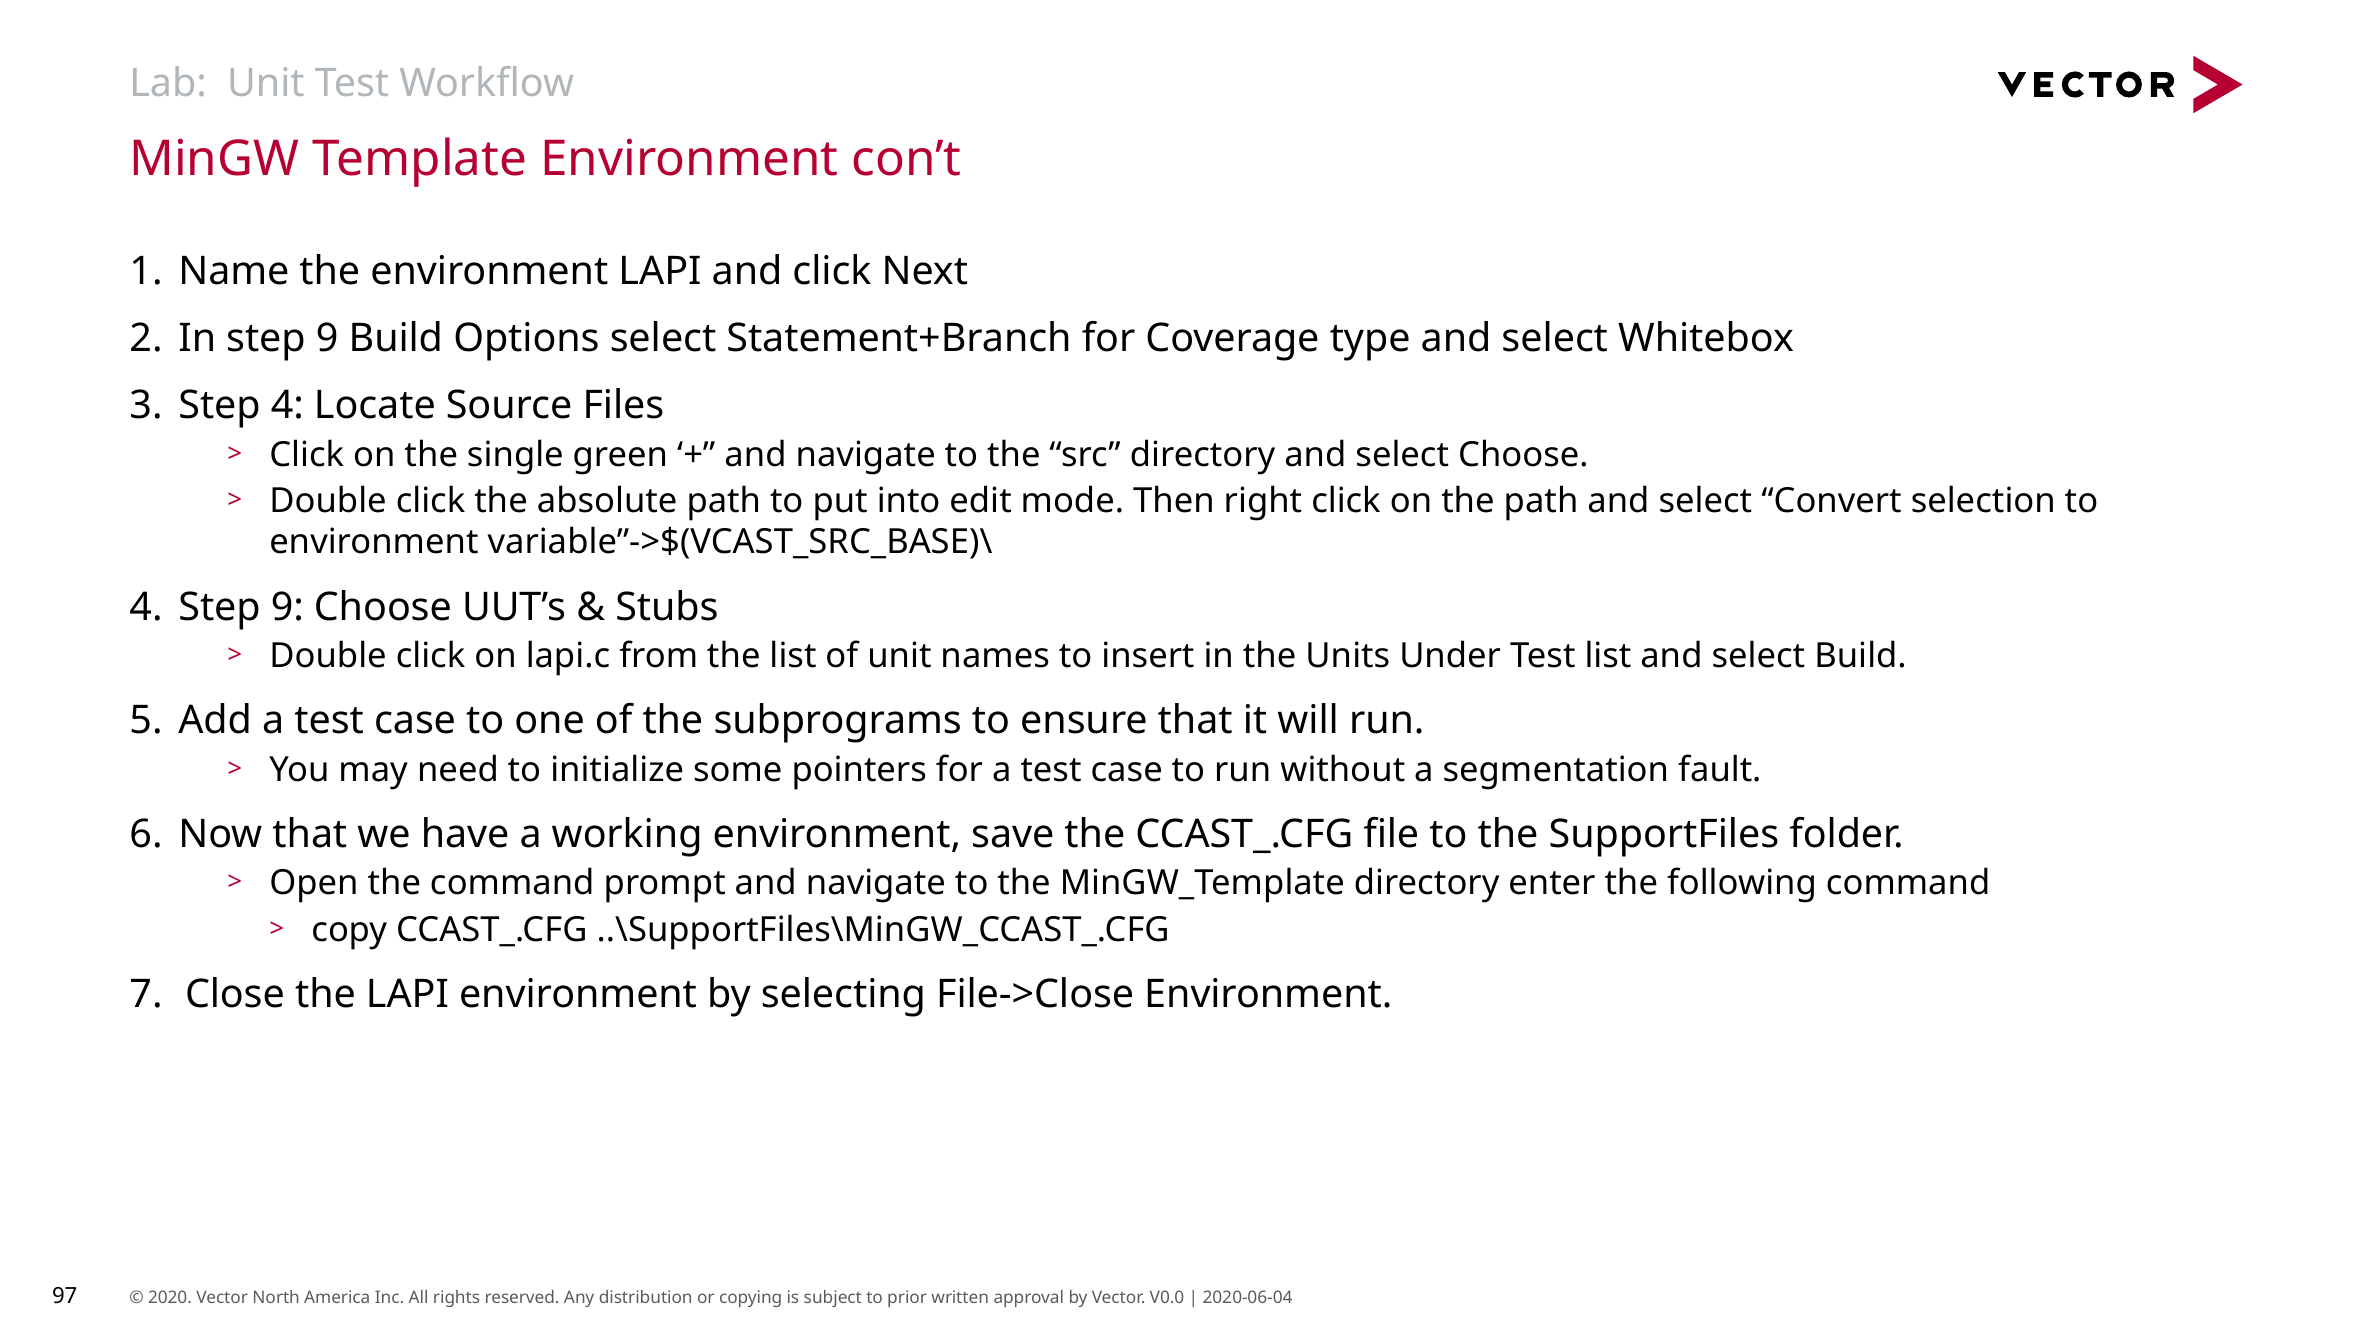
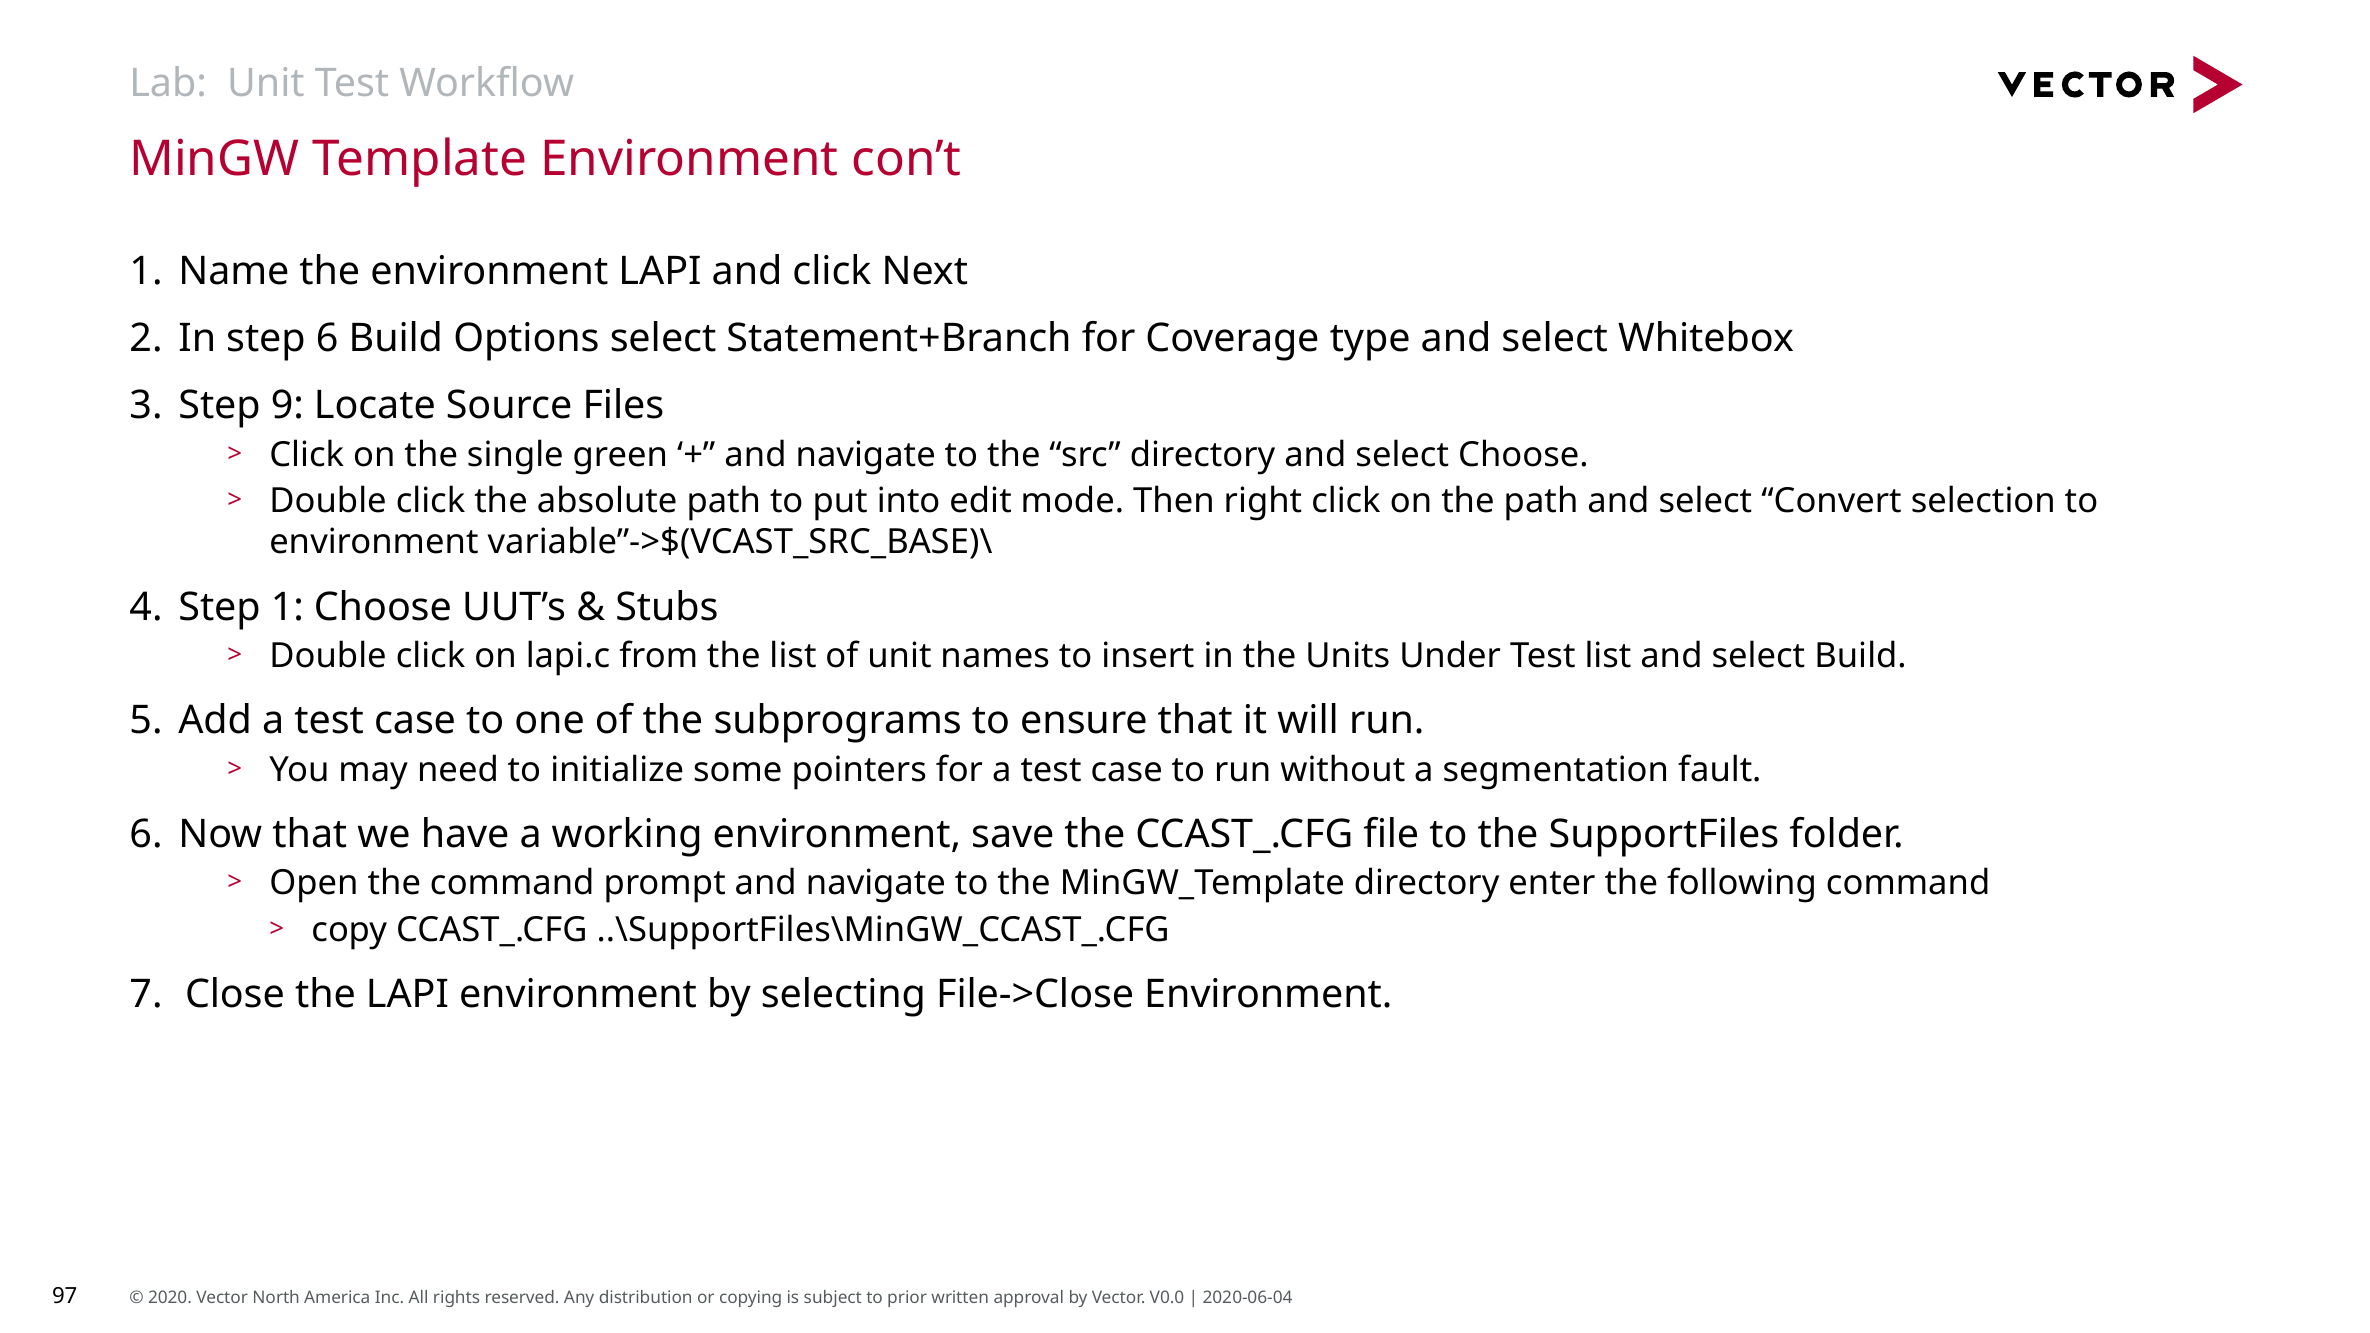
In step 9: 9 -> 6 (327, 338)
Step 4: 4 -> 9 (287, 406)
4 Step 9: 9 -> 1 (287, 607)
